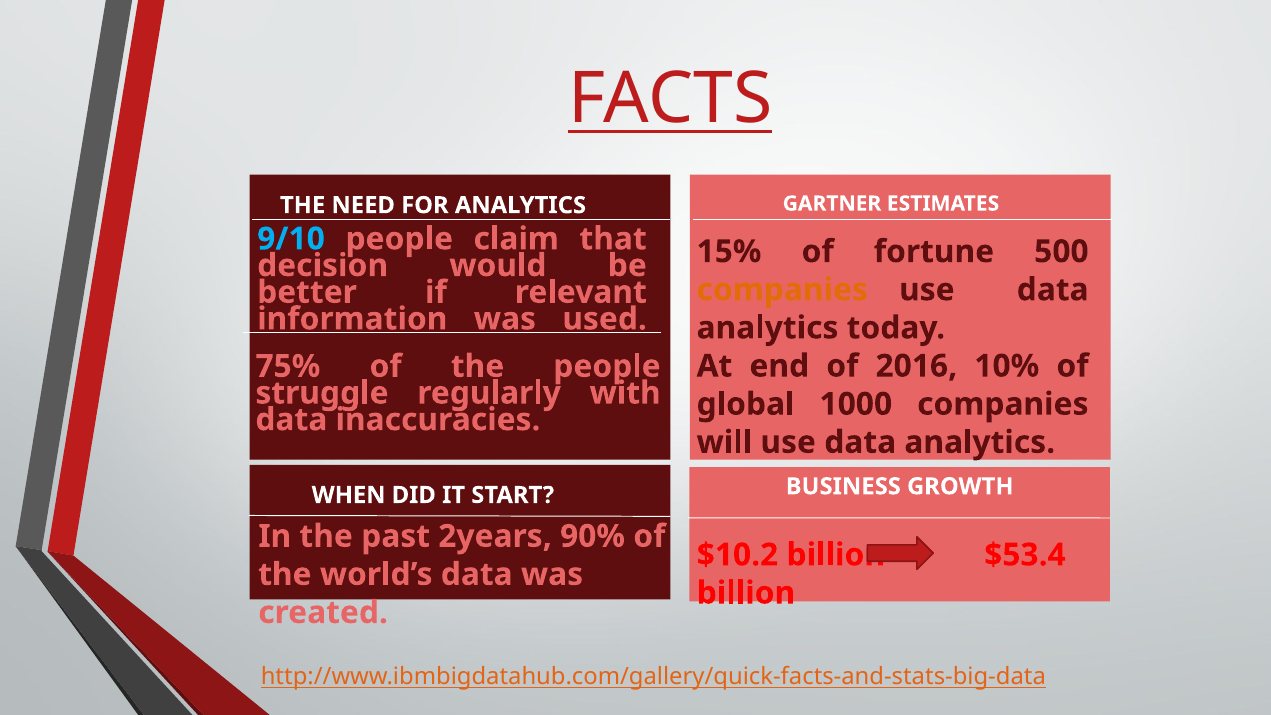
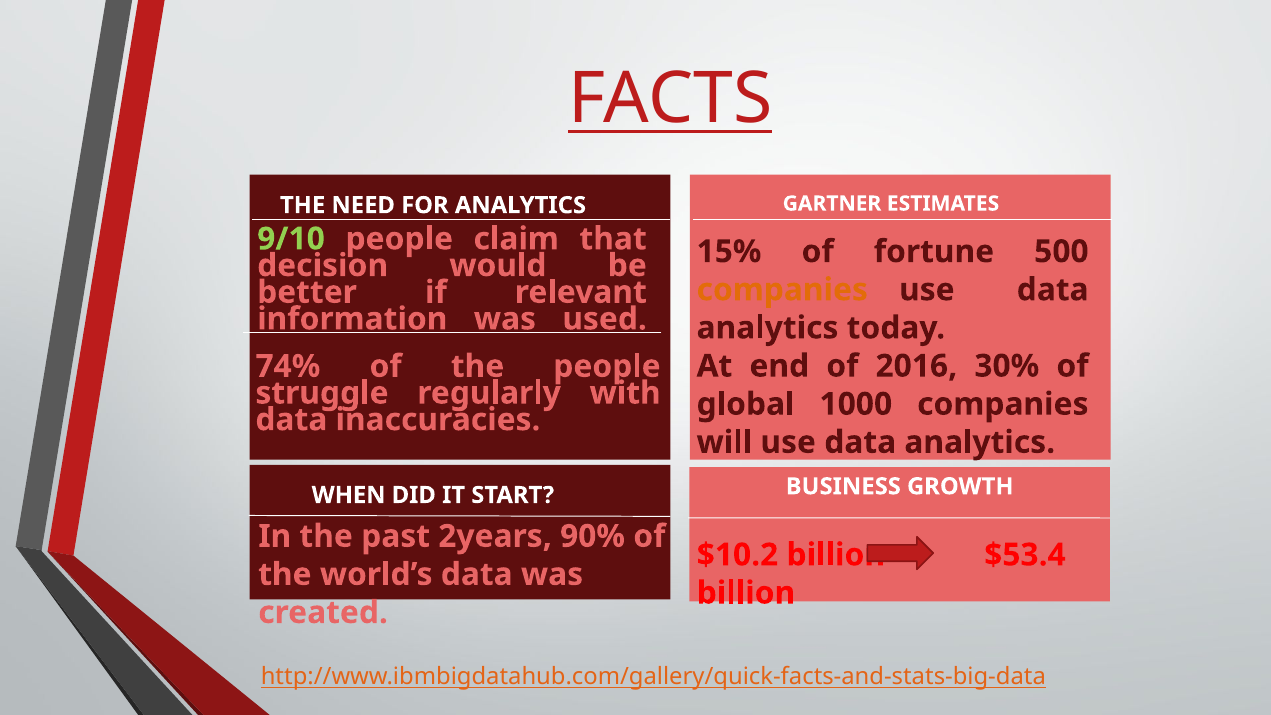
9/10 colour: light blue -> light green (291, 239)
10%: 10% -> 30% (1007, 366)
75%: 75% -> 74% (288, 366)
